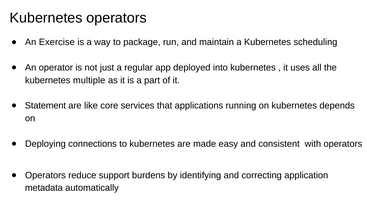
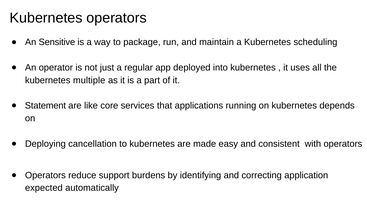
Exercise: Exercise -> Sensitive (57, 42)
connections: connections -> cancellation (93, 143)
metadata: metadata -> expected (44, 187)
